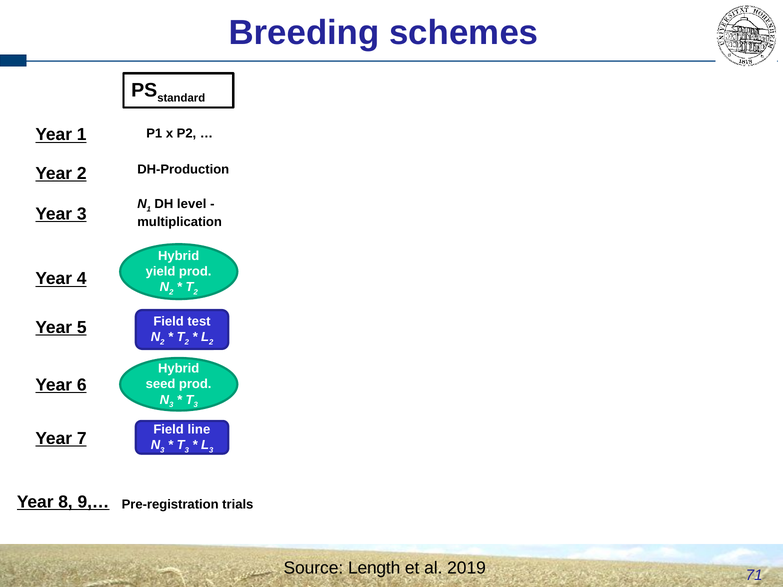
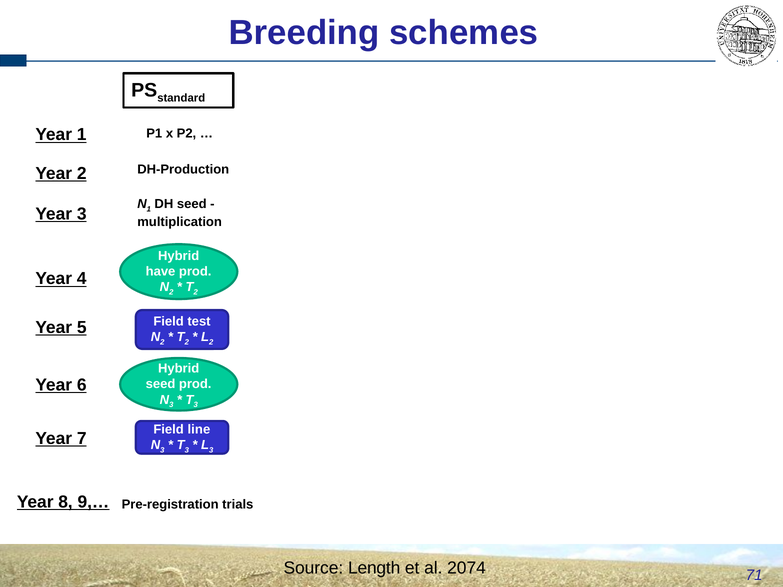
DH level: level -> seed (192, 204)
yield: yield -> have (161, 272)
2019: 2019 -> 2074 (467, 568)
